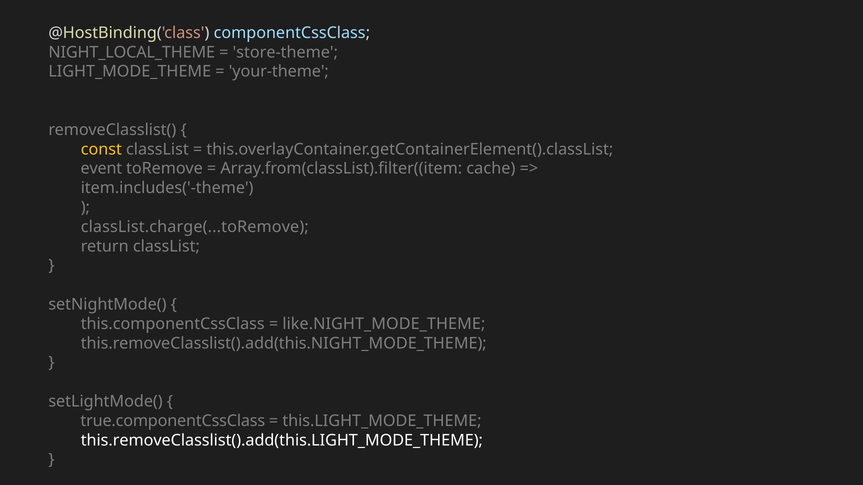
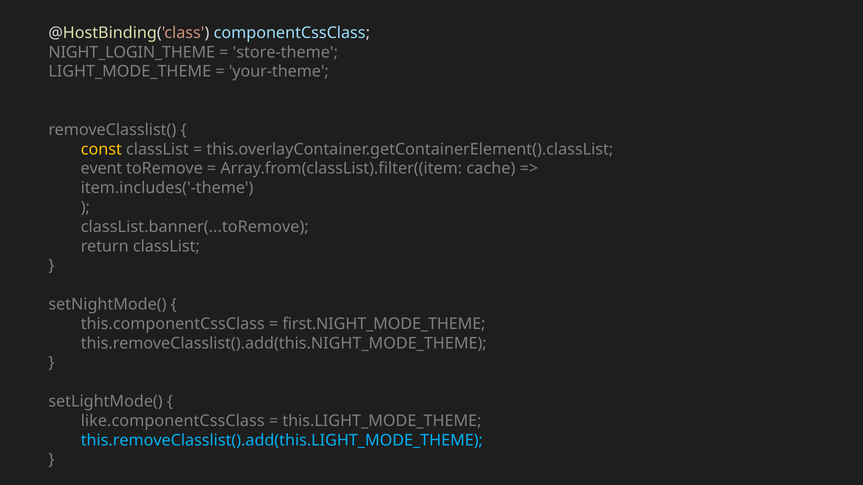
NIGHT_LOCAL_THEME: NIGHT_LOCAL_THEME -> NIGHT_LOGIN_THEME (132, 52)
classList.charge(...toRemove: classList.charge(...toRemove -> classList.banner(...toRemove (195, 227)
like.NIGHT_MODE_THEME: like.NIGHT_MODE_THEME -> first.NIGHT_MODE_THEME (384, 324)
true.componentCssClass: true.componentCssClass -> like.componentCssClass (173, 421)
this.removeClasslist().add(this.LIGHT_MODE_THEME colour: white -> light blue (282, 441)
